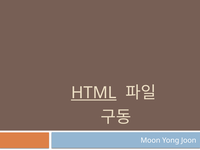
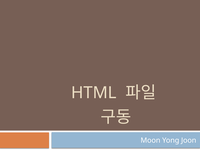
HTML underline: present -> none (94, 93)
